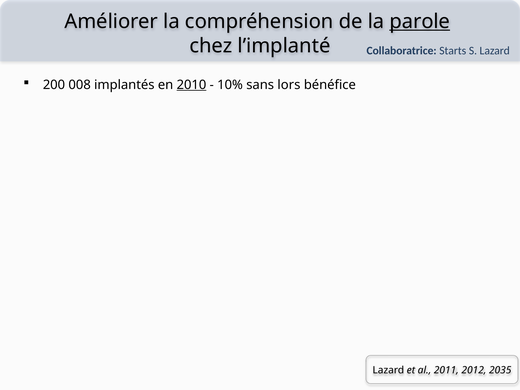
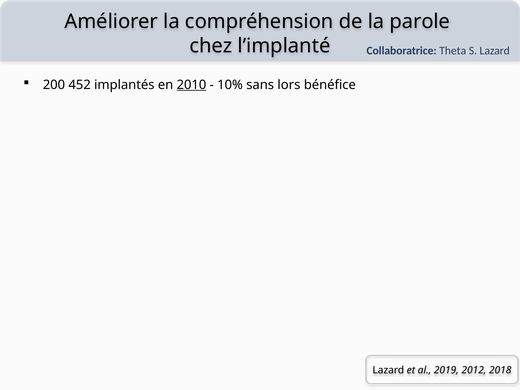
parole underline: present -> none (420, 21)
Starts: Starts -> Theta (453, 51)
008: 008 -> 452 (80, 85)
2011: 2011 -> 2019 (446, 370)
2035: 2035 -> 2018 (500, 370)
